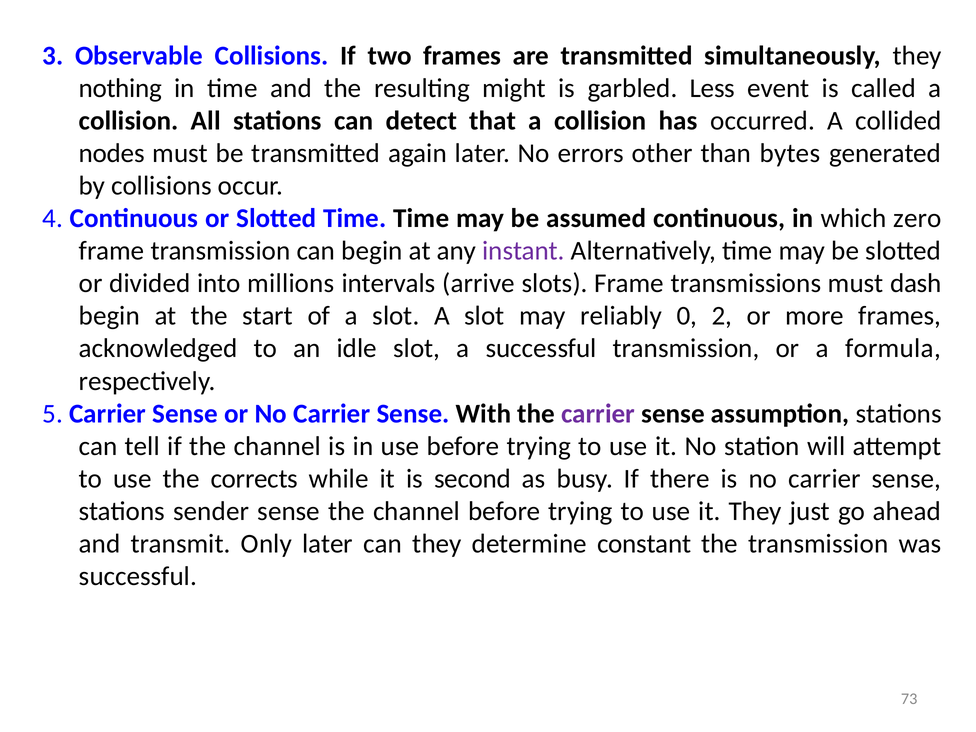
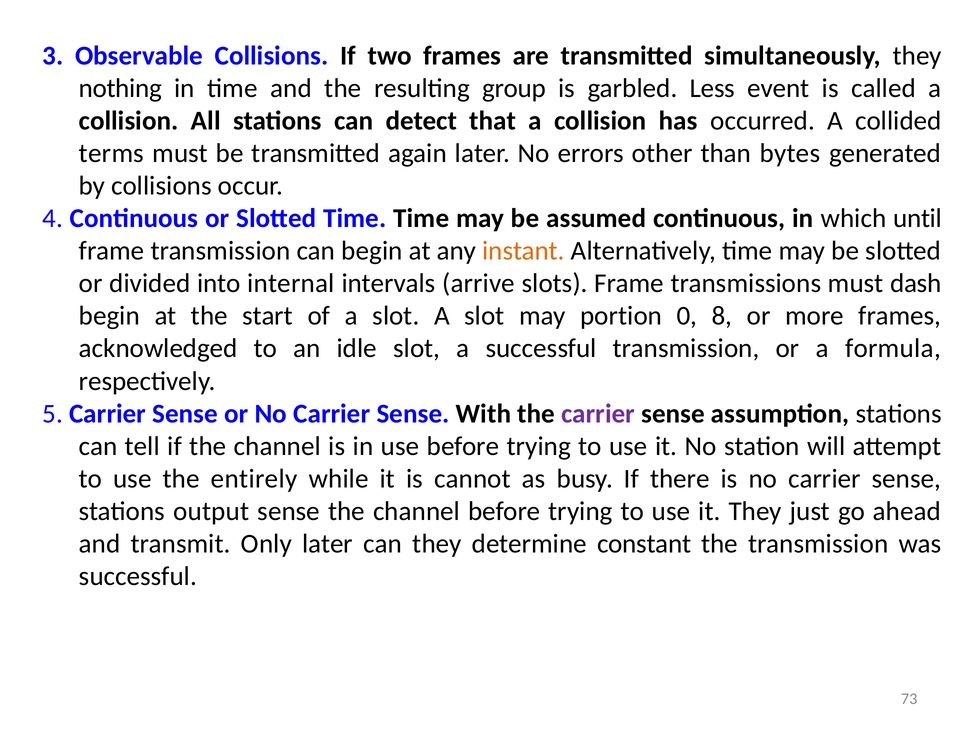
might: might -> group (514, 88)
nodes: nodes -> terms (111, 153)
zero: zero -> until (918, 218)
instant colour: purple -> orange (524, 251)
millions: millions -> internal (291, 283)
reliably: reliably -> portion (621, 316)
2: 2 -> 8 (722, 316)
corrects: corrects -> entirely (254, 479)
second: second -> cannot (472, 479)
sender: sender -> output (211, 511)
